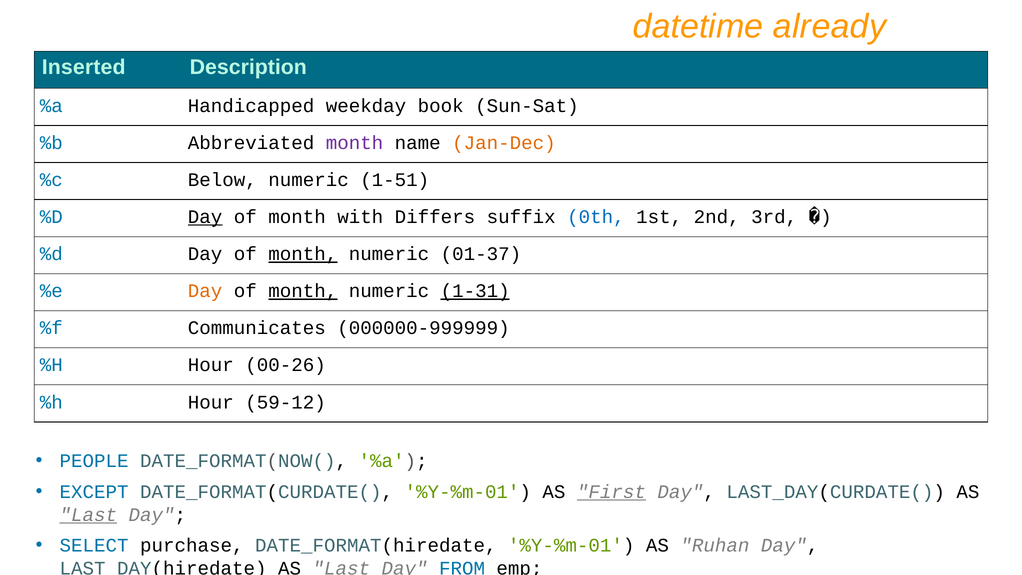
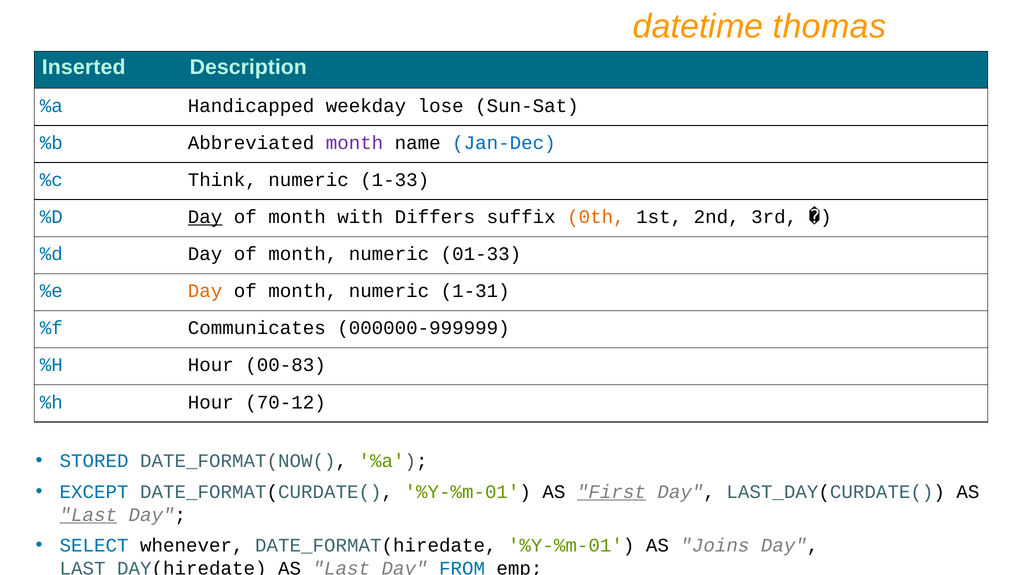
already: already -> thomas (830, 27)
book: book -> lose (441, 106)
Jan-Dec colour: orange -> blue (504, 143)
Below: Below -> Think (222, 180)
1-51: 1-51 -> 1-33 (395, 180)
0th colour: blue -> orange (596, 217)
month underline: present -> none (303, 254)
01-37: 01-37 -> 01-33 (481, 254)
month underline: present -> none (303, 291)
1-31 underline: present -> none (475, 291)
00-26: 00-26 -> 00-83 (286, 365)
59-12: 59-12 -> 70-12 (286, 402)
PEOPLE: PEOPLE -> STORED (94, 461)
purchase: purchase -> whenever (192, 545)
Ruhan: Ruhan -> Joins (715, 545)
